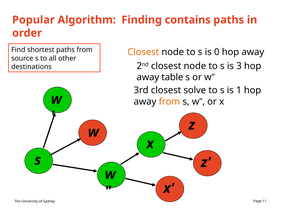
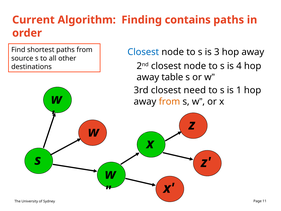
Popular: Popular -> Current (33, 20)
Closest colour: orange -> blue (143, 52)
0: 0 -> 3 (217, 52)
3: 3 -> 4 (239, 66)
solve: solve -> need (195, 90)
